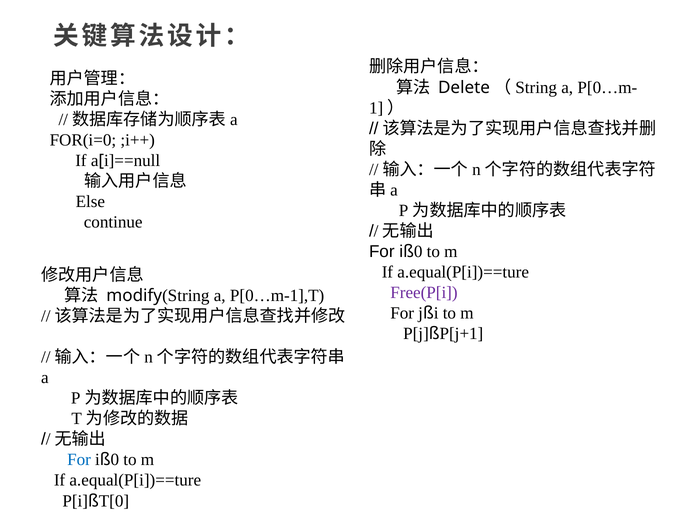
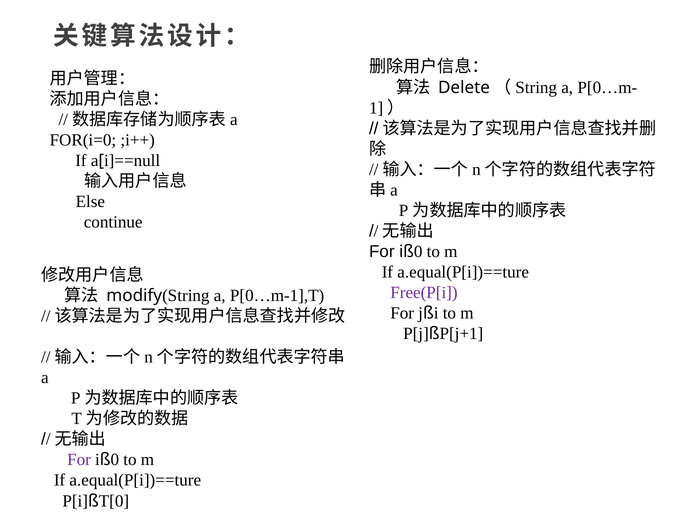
For colour: blue -> purple (79, 460)
